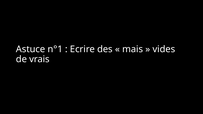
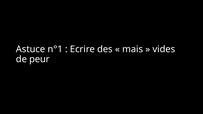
vrais: vrais -> peur (39, 59)
